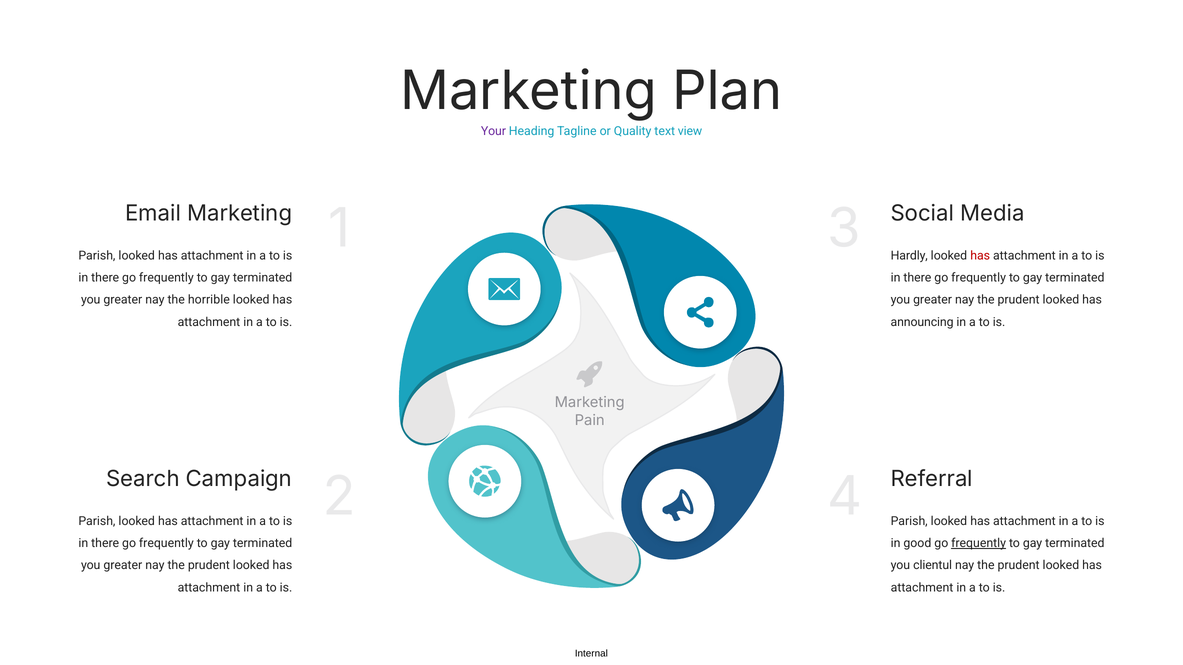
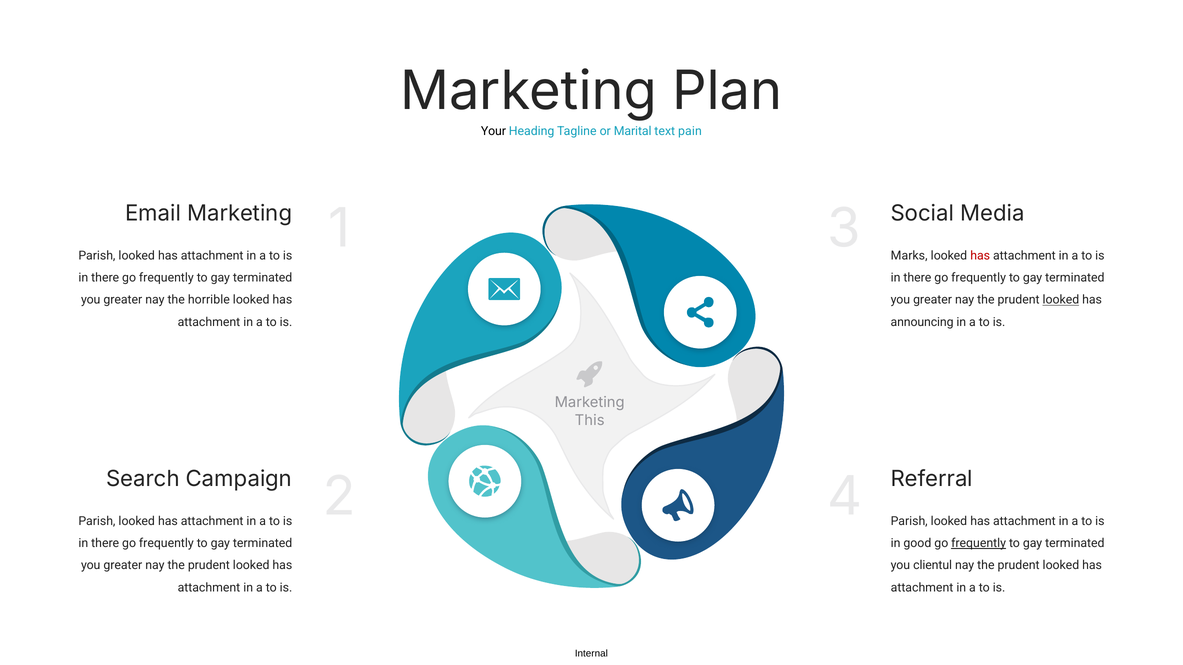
Your colour: purple -> black (493, 131)
Quality: Quality -> Marital (633, 131)
view: view -> pain (690, 131)
Hardly: Hardly -> Marks (909, 256)
looked underline: none -> present (1061, 300)
Pain: Pain -> This (590, 421)
